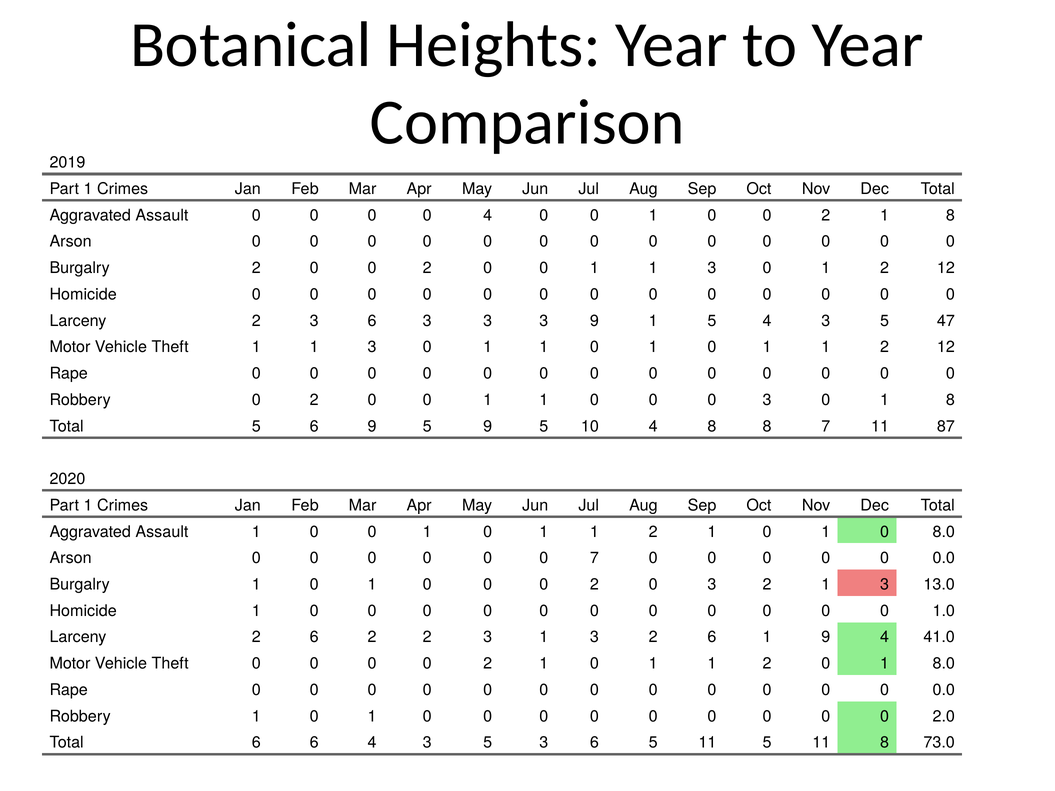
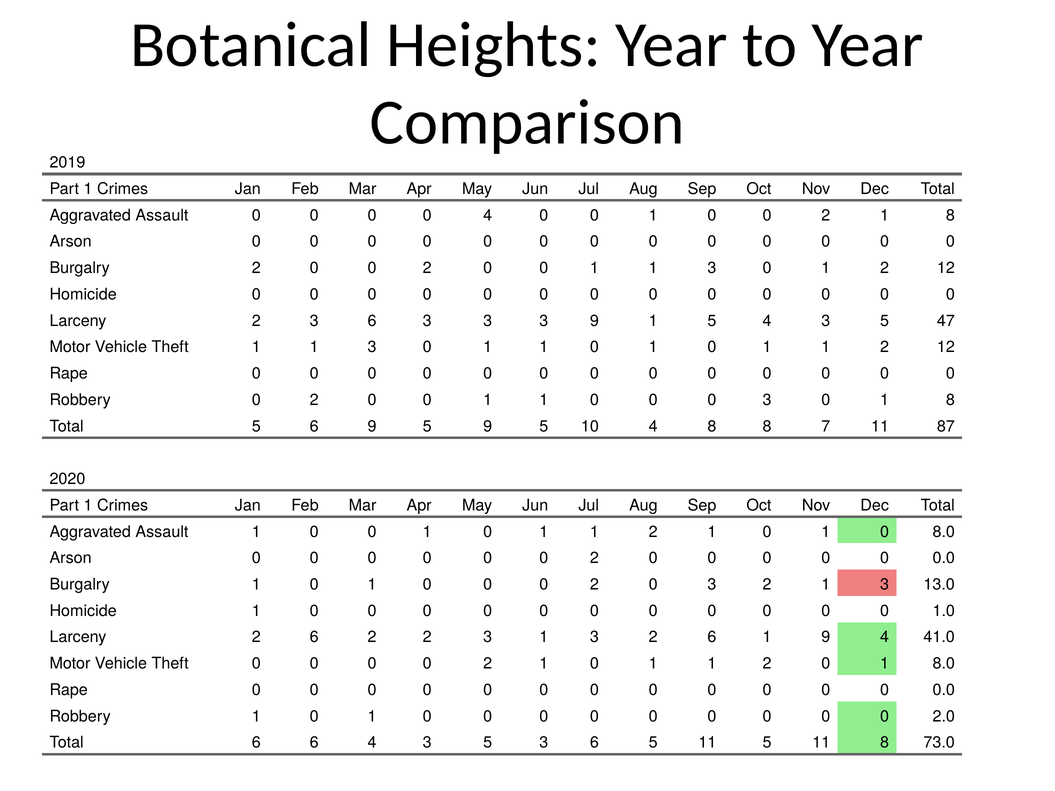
7: 7 -> 2 (594, 558)
